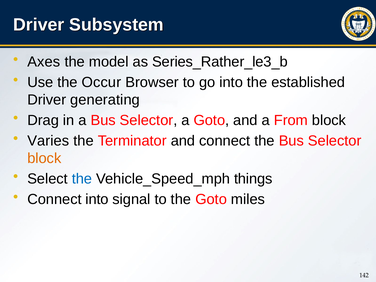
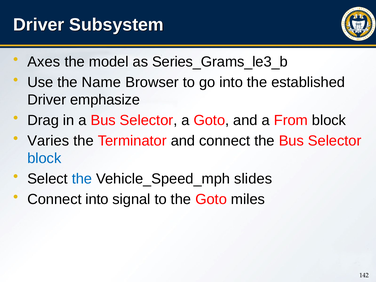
Series_Rather_le3_b: Series_Rather_le3_b -> Series_Grams_le3_b (220, 62)
Occur: Occur -> Name (101, 82)
generating: generating -> emphasize (105, 100)
block colour: orange -> blue (44, 158)
things: things -> slides (253, 179)
